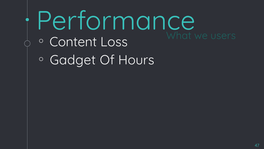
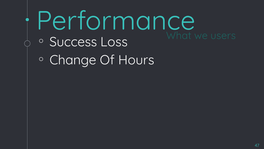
Content: Content -> Success (73, 42)
Gadget: Gadget -> Change (73, 60)
